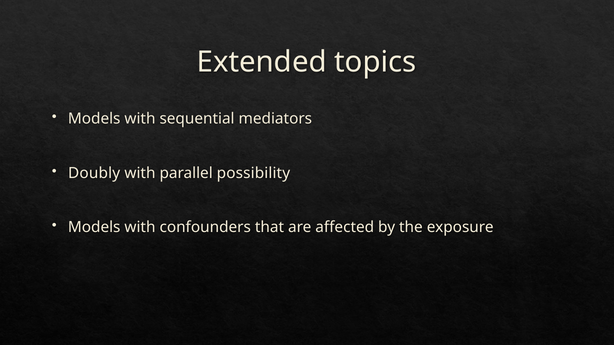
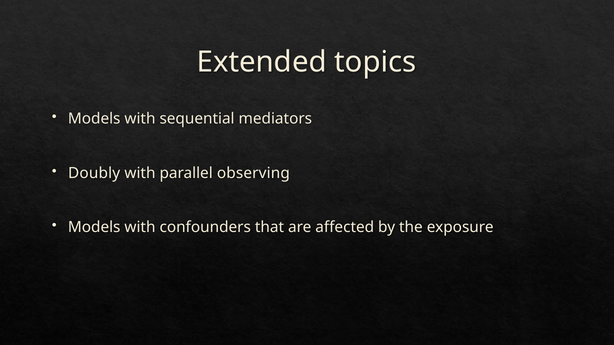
possibility: possibility -> observing (253, 173)
